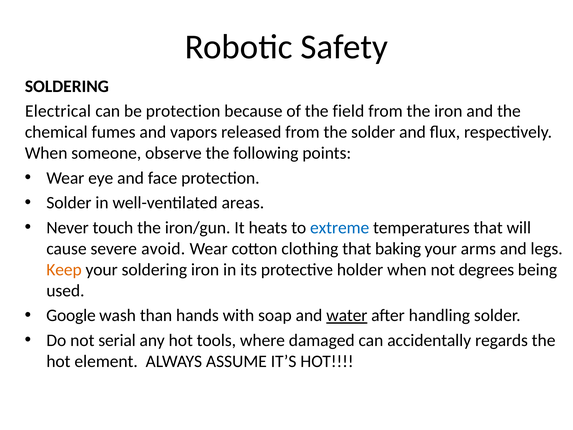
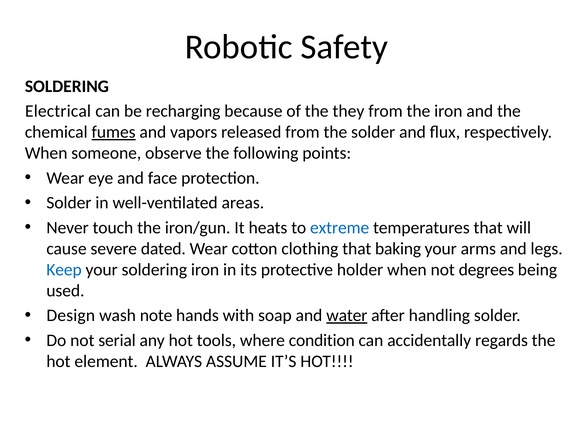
be protection: protection -> recharging (183, 111)
field: field -> they (348, 111)
fumes underline: none -> present (114, 132)
avoid: avoid -> dated (163, 248)
Keep colour: orange -> blue (64, 269)
Google: Google -> Design (71, 315)
than: than -> note (156, 315)
damaged: damaged -> condition (322, 340)
